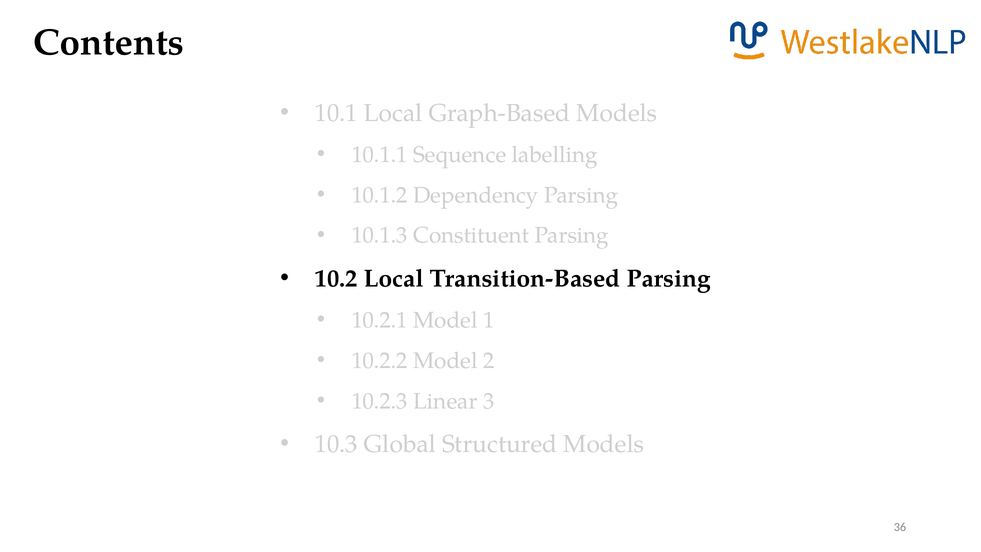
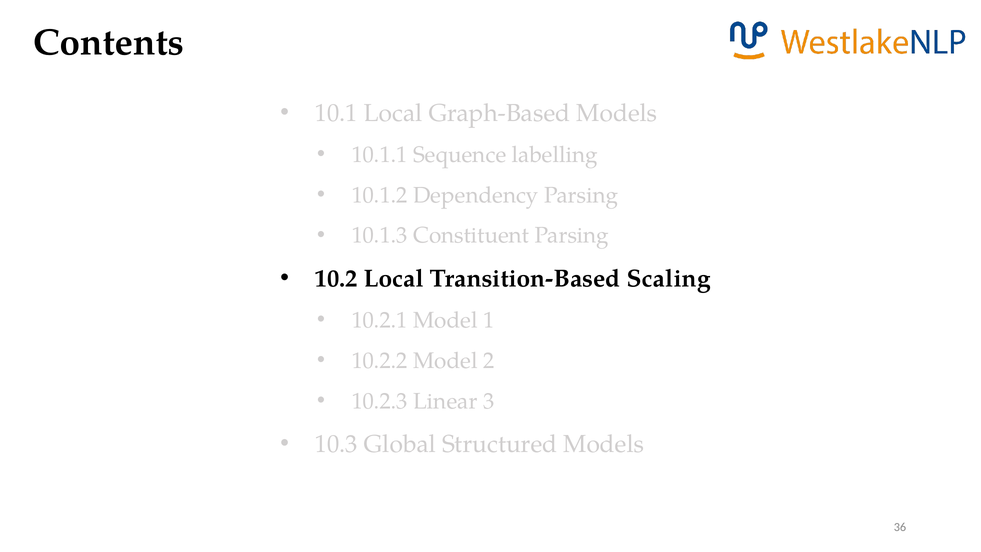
Transition-Based Parsing: Parsing -> Scaling (669, 279)
